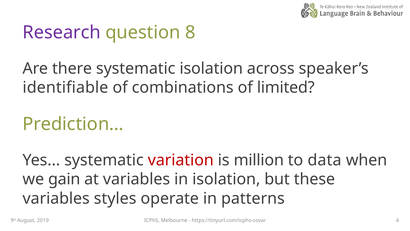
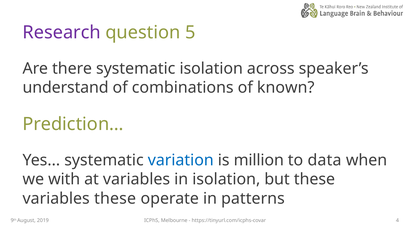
8: 8 -> 5 (190, 33)
identifiable: identifiable -> understand (66, 88)
limited: limited -> known (286, 88)
variation colour: red -> blue (181, 160)
gain: gain -> with (64, 179)
variables styles: styles -> these (115, 198)
